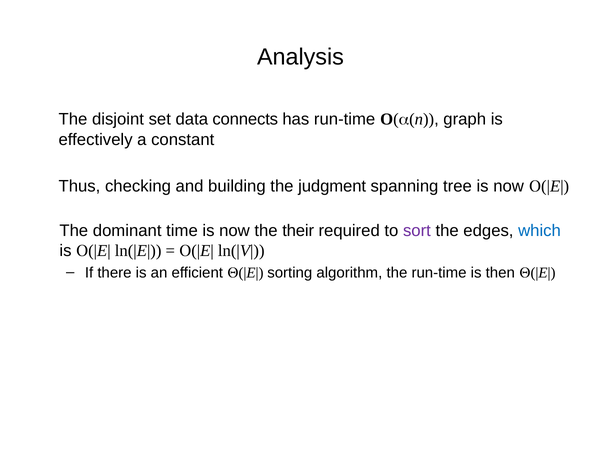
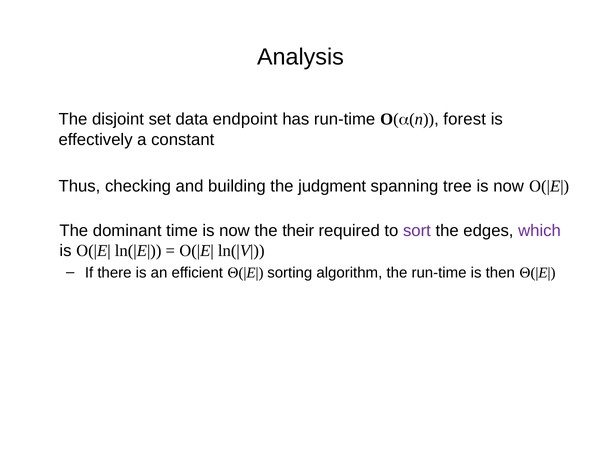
connects: connects -> endpoint (245, 119)
graph: graph -> forest (465, 119)
which colour: blue -> purple (540, 231)
